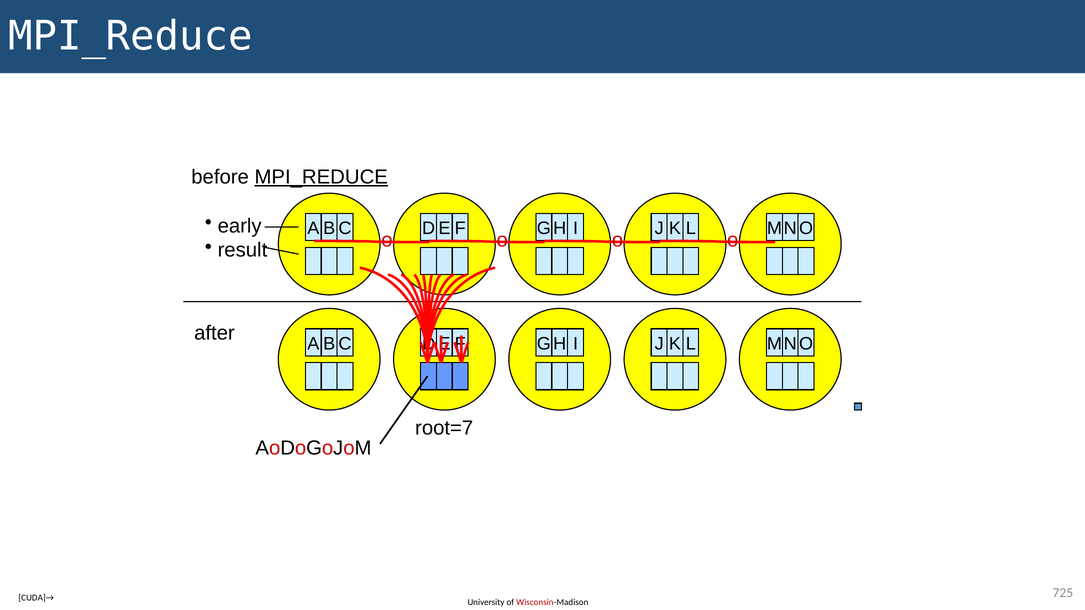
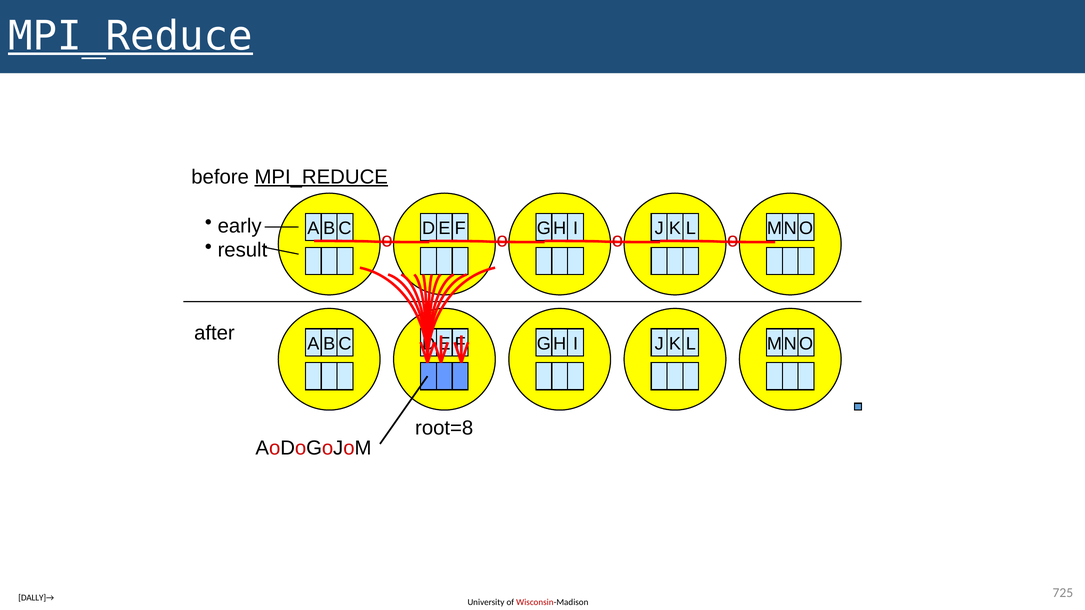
MPI_Reduce underline: none -> present (130, 36)
root=7: root=7 -> root=8 (444, 428)
CUDA]→: CUDA]→ -> DALLY]→ (36, 598)
